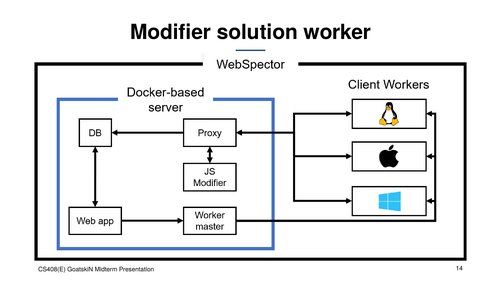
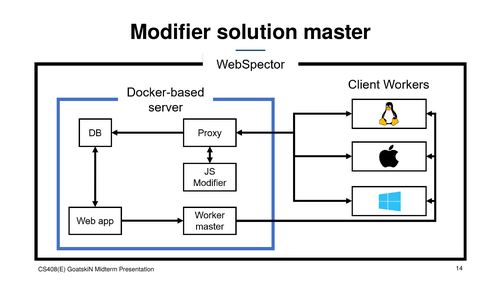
worker: worker -> master (337, 32)
